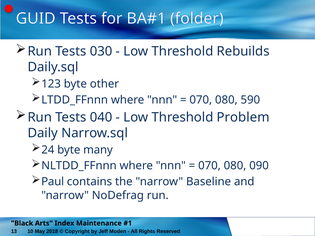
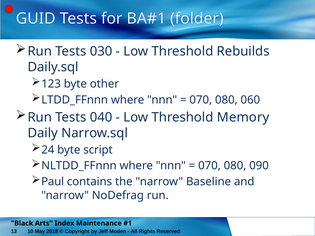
590: 590 -> 060 (250, 100)
Problem: Problem -> Memory (243, 117)
many: many -> script (98, 150)
